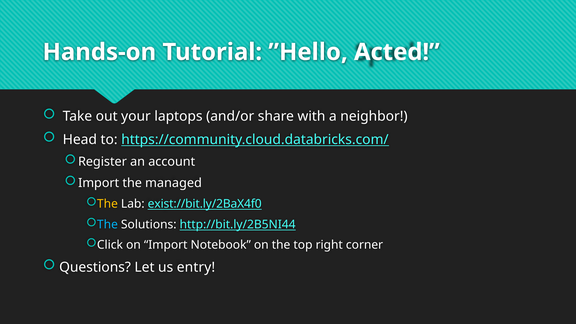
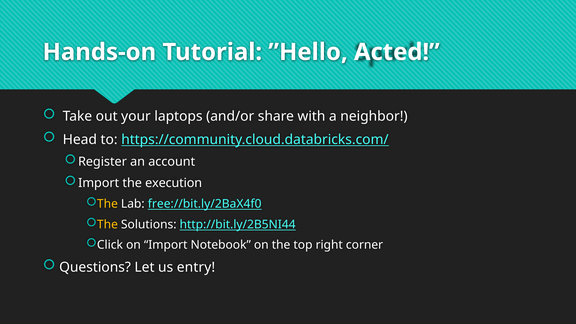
managed: managed -> execution (174, 183)
exist://bit.ly/2BaX4f0: exist://bit.ly/2BaX4f0 -> free://bit.ly/2BaX4f0 (205, 204)
The colour: light blue -> yellow (107, 224)
